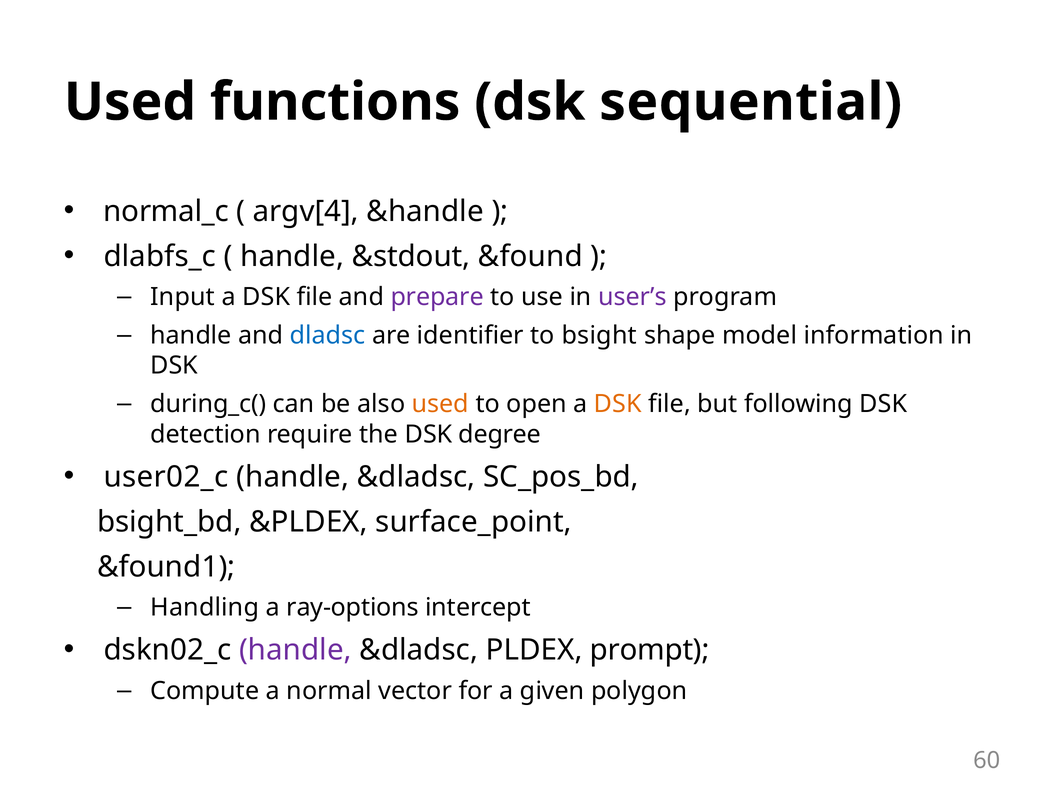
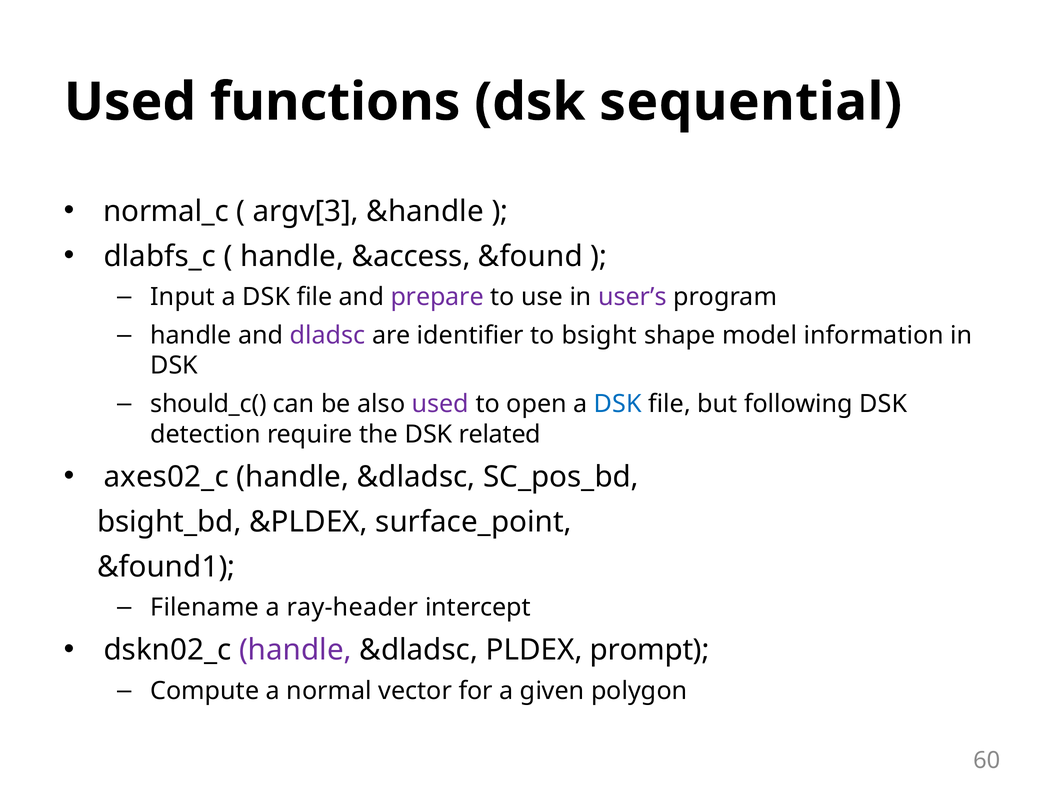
argv[4: argv[4 -> argv[3 (306, 211)
&stdout: &stdout -> &access (411, 256)
dladsc colour: blue -> purple (328, 336)
during_c(: during_c( -> should_c( (208, 404)
used colour: orange -> purple (440, 404)
DSK colour: orange -> blue (618, 404)
degree: degree -> related (500, 434)
user02_c: user02_c -> axes02_c (166, 477)
Handling: Handling -> Filename (205, 608)
ray-options: ray-options -> ray-header (352, 608)
